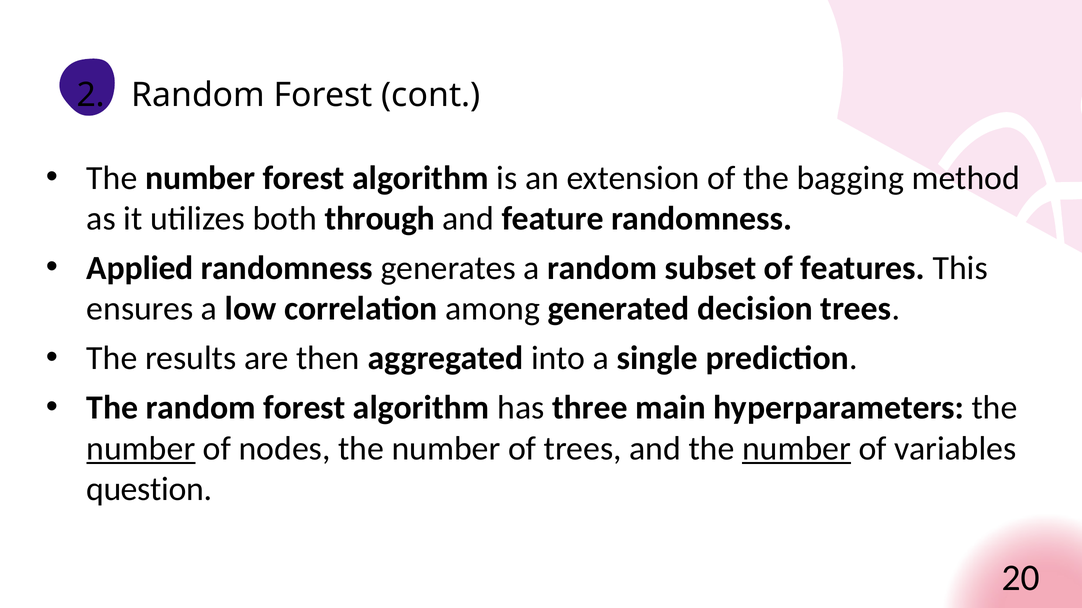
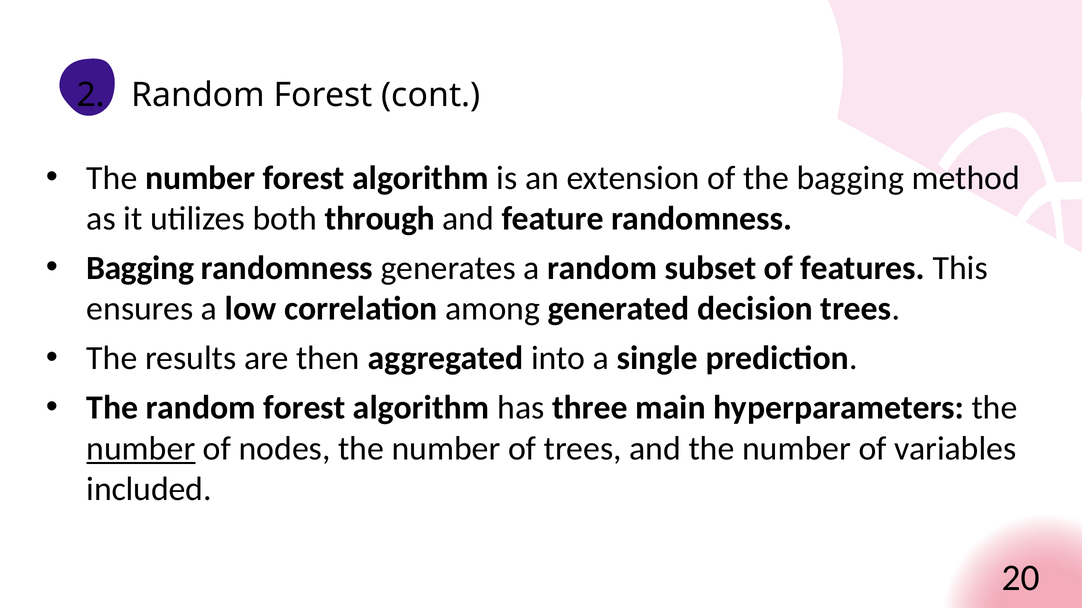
Applied: Applied -> Bagging (140, 268)
number underline: present -> none (797, 449)
question: question -> included (149, 489)
